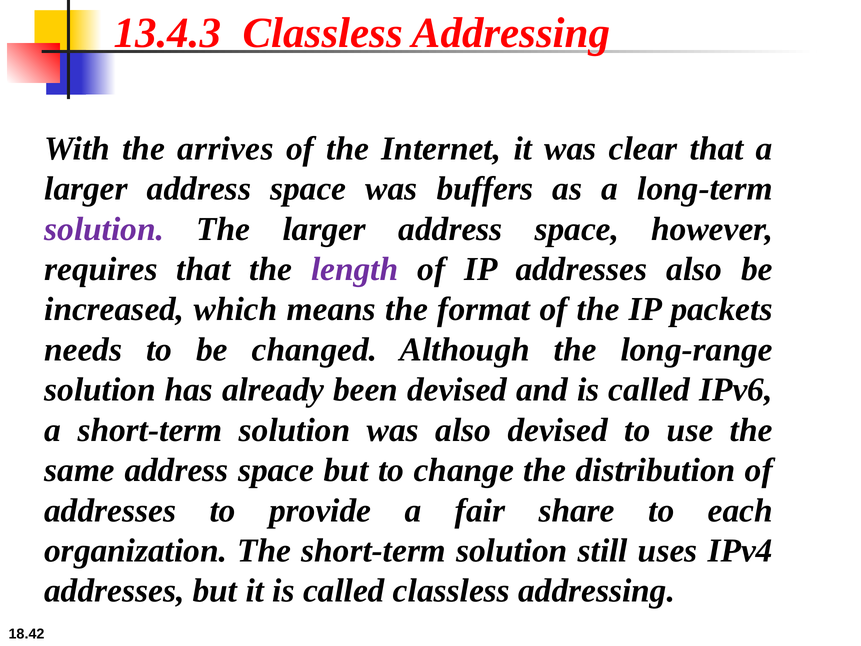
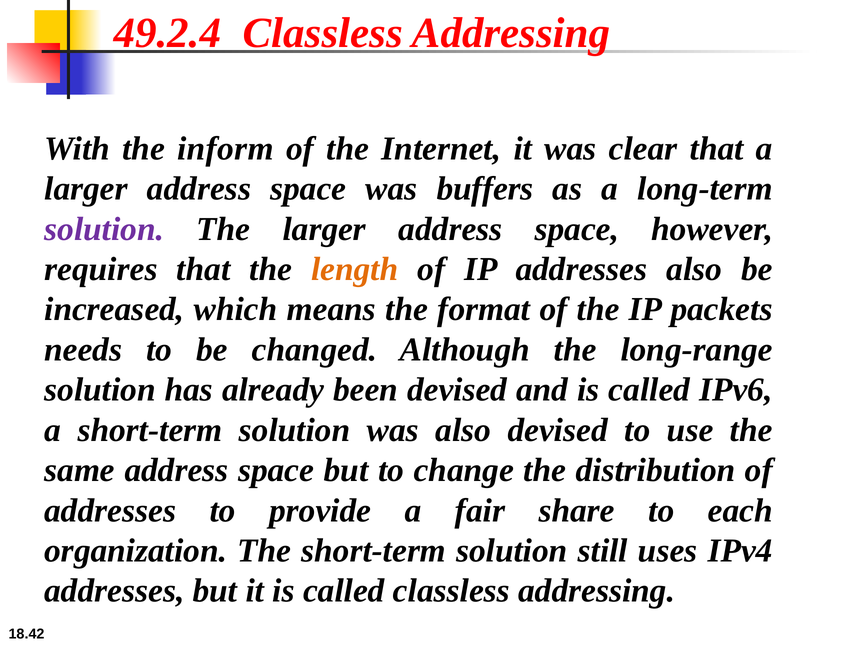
13.4.3: 13.4.3 -> 49.2.4 (167, 33)
arrives: arrives -> inform (225, 148)
length colour: purple -> orange (355, 269)
